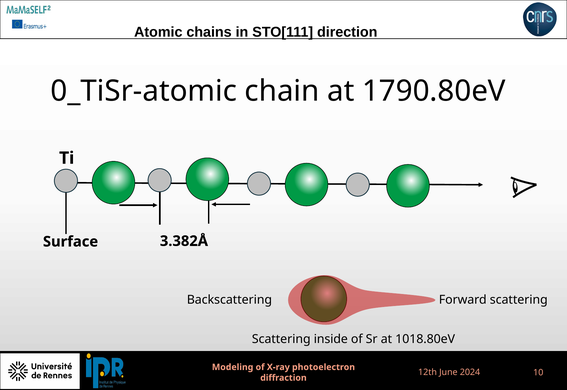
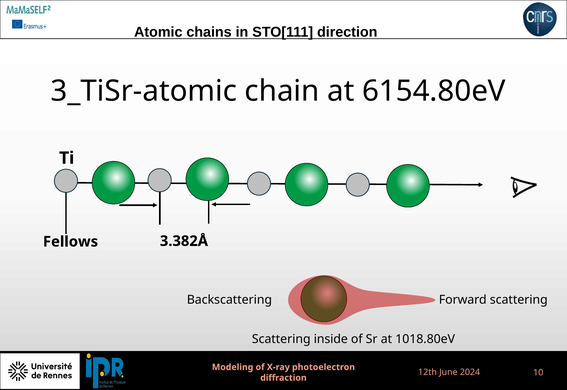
0_TiSr-atomic: 0_TiSr-atomic -> 3_TiSr-atomic (144, 91)
1790.80eV: 1790.80eV -> 6154.80eV (434, 91)
Surface: Surface -> Fellows (71, 242)
